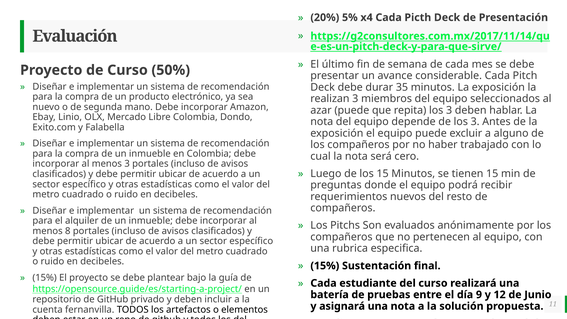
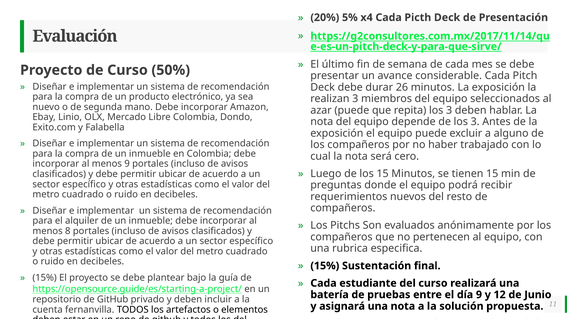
35: 35 -> 26 (402, 87)
menos 3: 3 -> 9 (127, 164)
